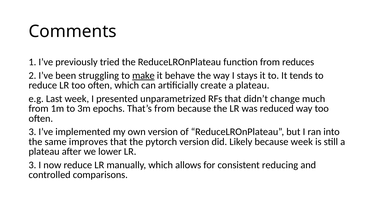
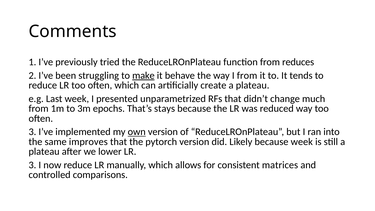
I stays: stays -> from (247, 75)
That’s from: from -> stays (165, 109)
own underline: none -> present (137, 132)
reducing: reducing -> matrices (280, 165)
